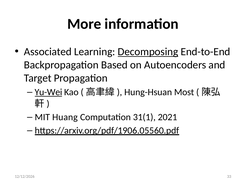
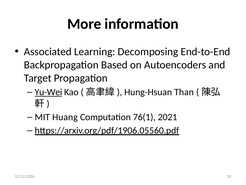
Decomposing underline: present -> none (148, 52)
Most: Most -> Than (184, 92)
31(1: 31(1 -> 76(1 (144, 117)
